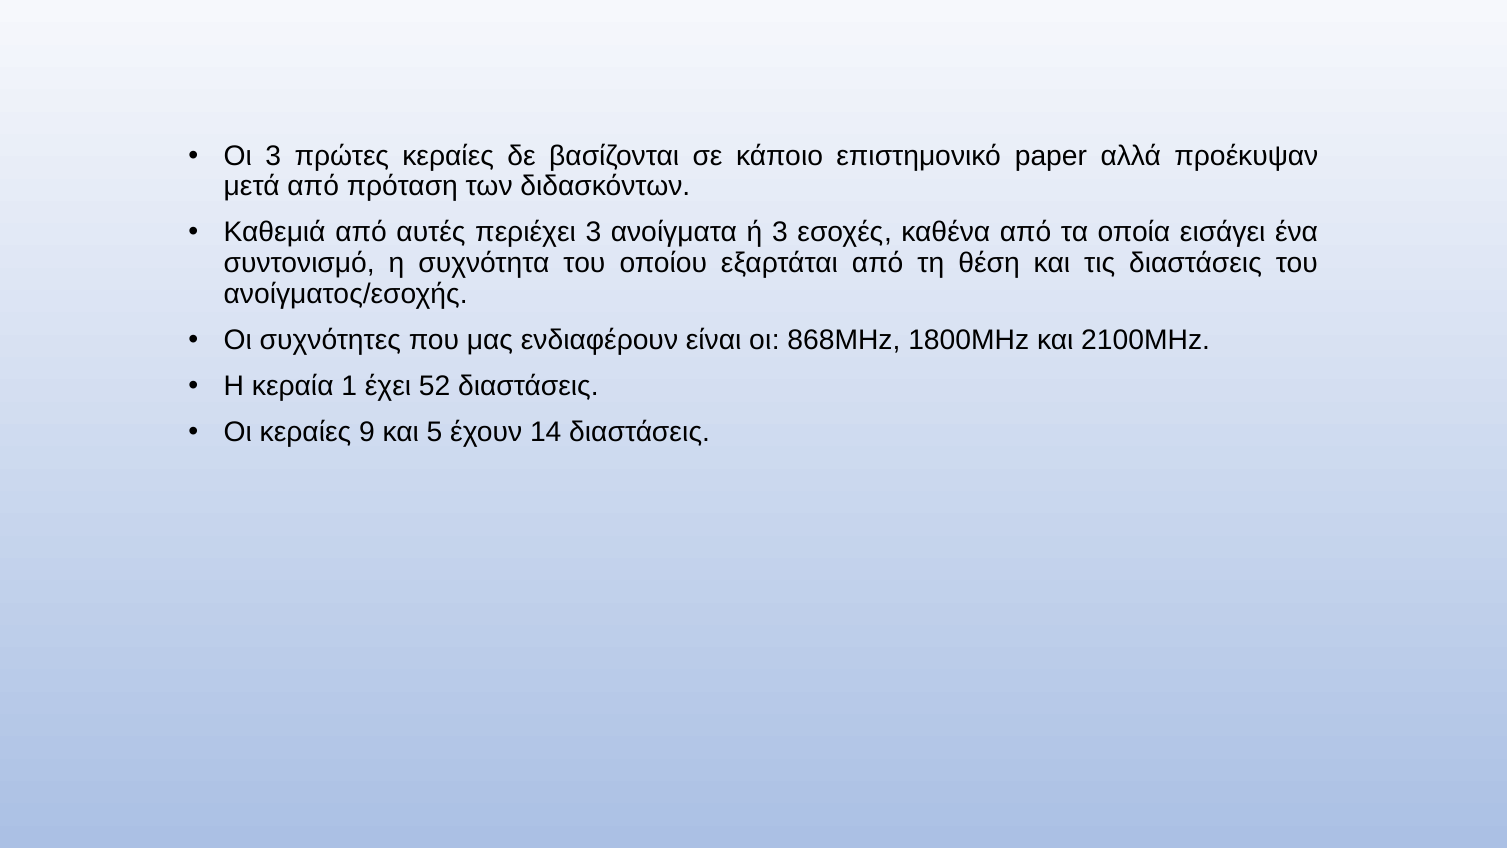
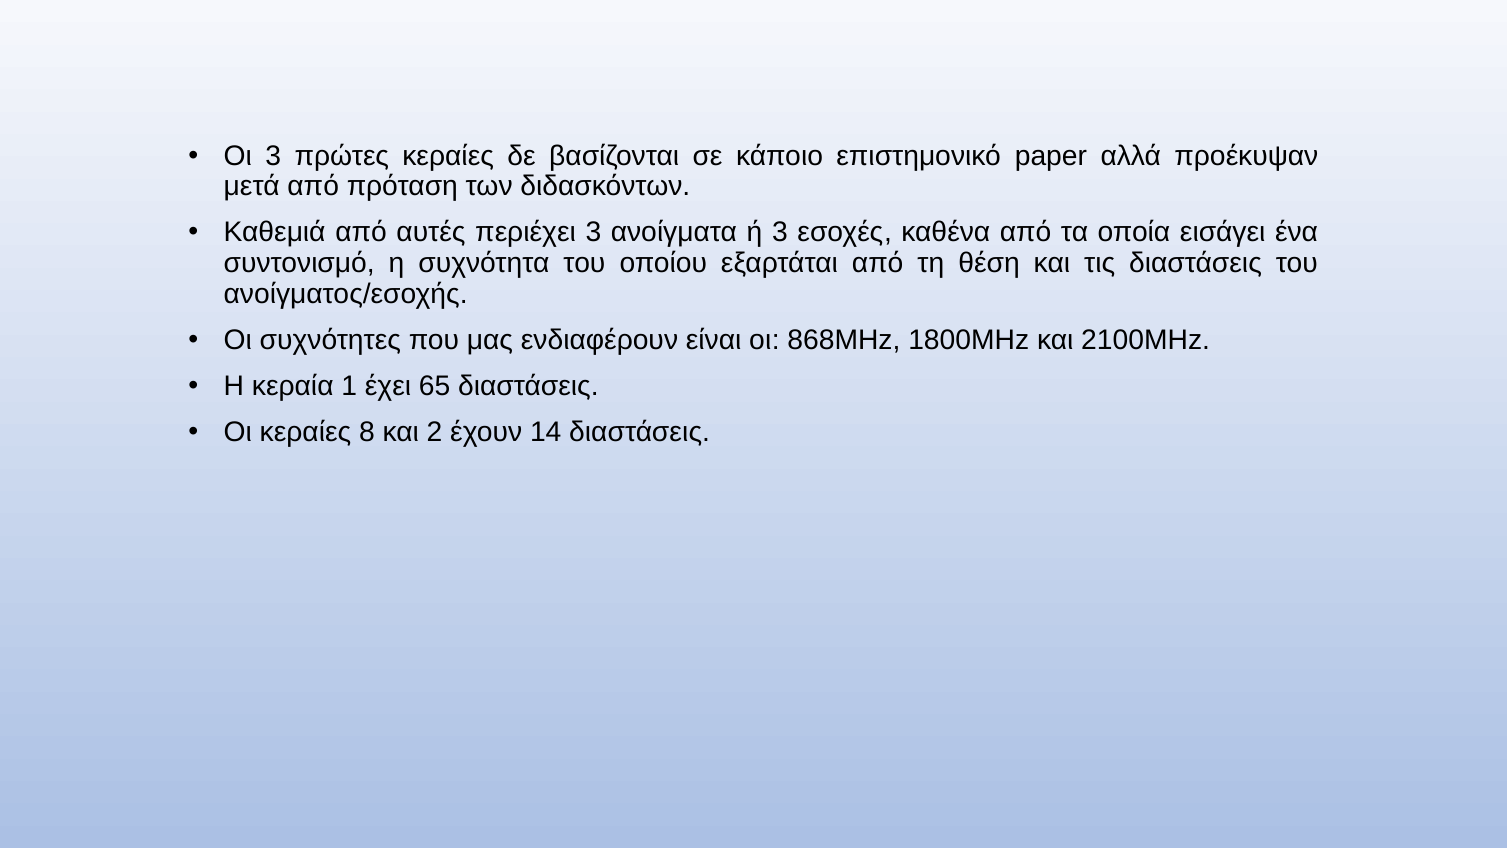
52: 52 -> 65 (435, 386)
9: 9 -> 8 (367, 432)
5: 5 -> 2 (435, 432)
